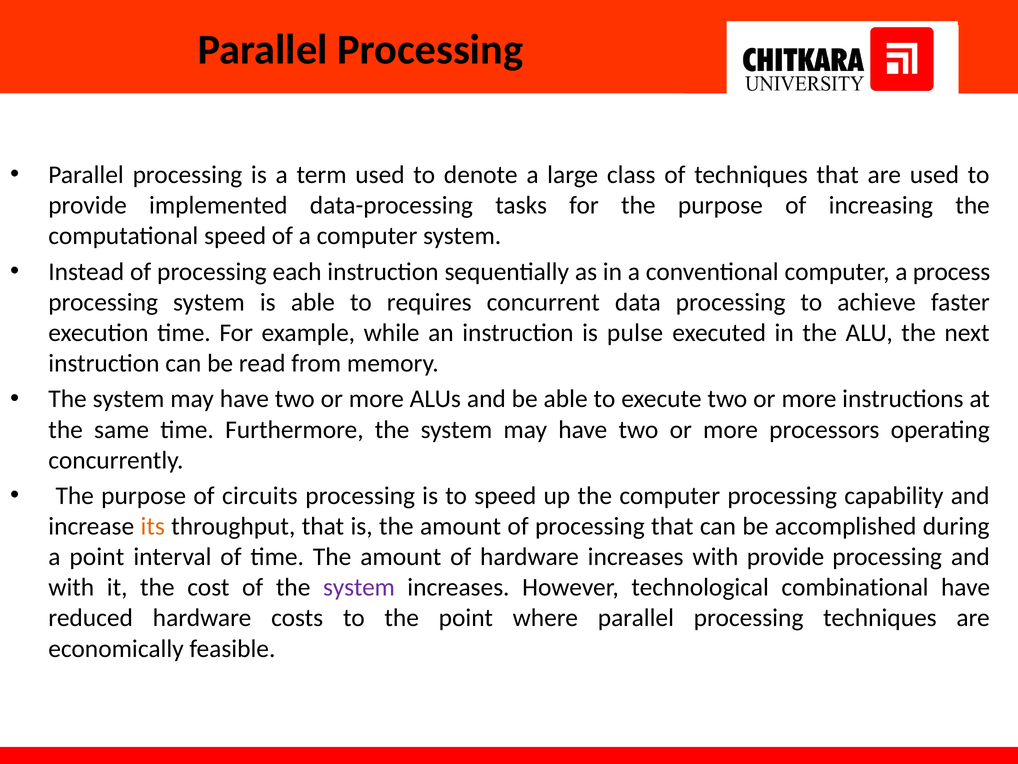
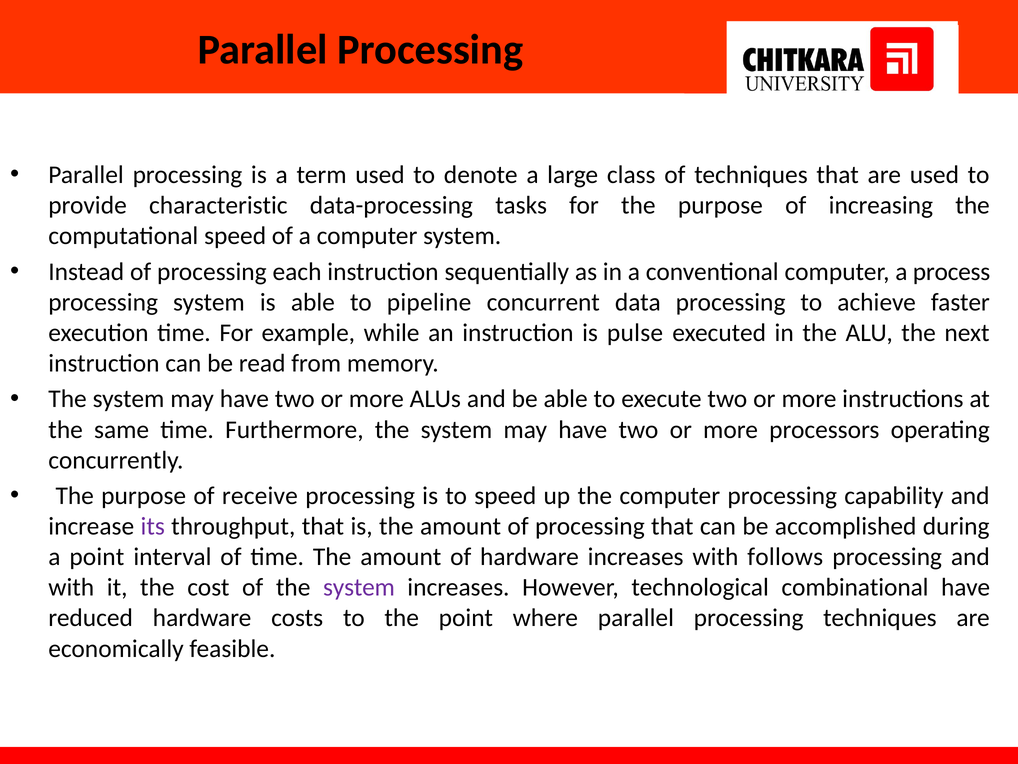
implemented: implemented -> characteristic (218, 205)
requires: requires -> pipeline (429, 302)
circuits: circuits -> receive (260, 496)
its colour: orange -> purple (153, 526)
with provide: provide -> follows (785, 557)
